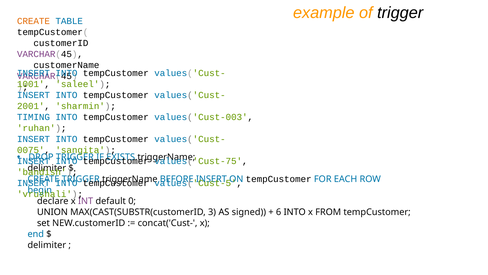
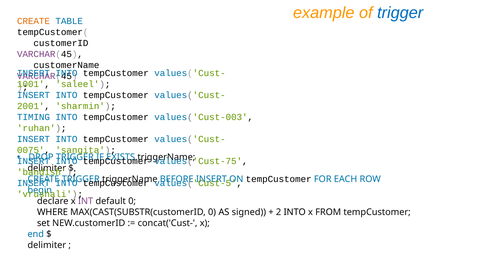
trigger colour: black -> blue (400, 13)
UNION: UNION -> WHERE (52, 212)
MAX(CAST(SUBSTR(customerID 3: 3 -> 0 (212, 212)
6: 6 -> 2 (279, 212)
